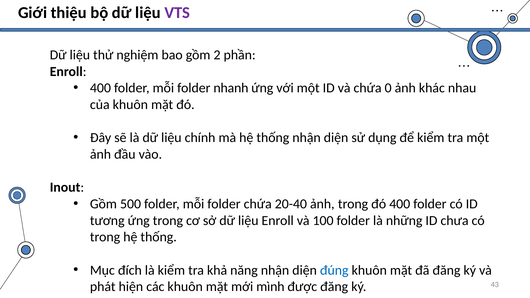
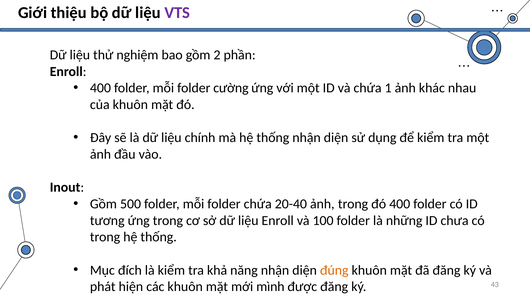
nhanh: nhanh -> cường (231, 88)
0: 0 -> 1 (388, 88)
đúng colour: blue -> orange (334, 270)
